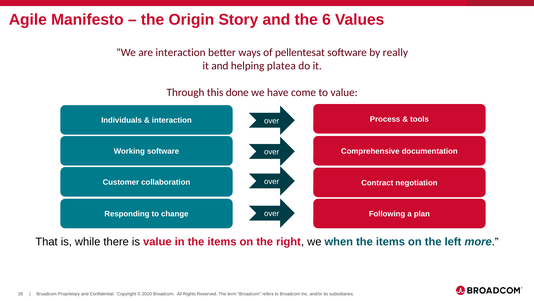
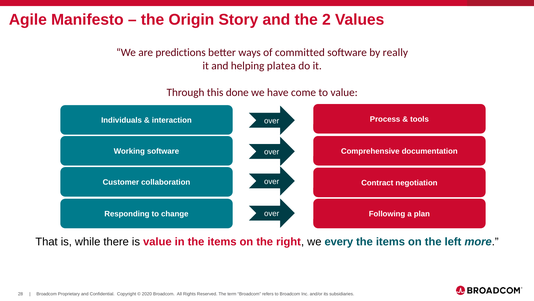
6: 6 -> 2 (326, 20)
are interaction: interaction -> predictions (181, 52)
pellentesat: pellentesat -> committed (300, 52)
when: when -> every (339, 241)
